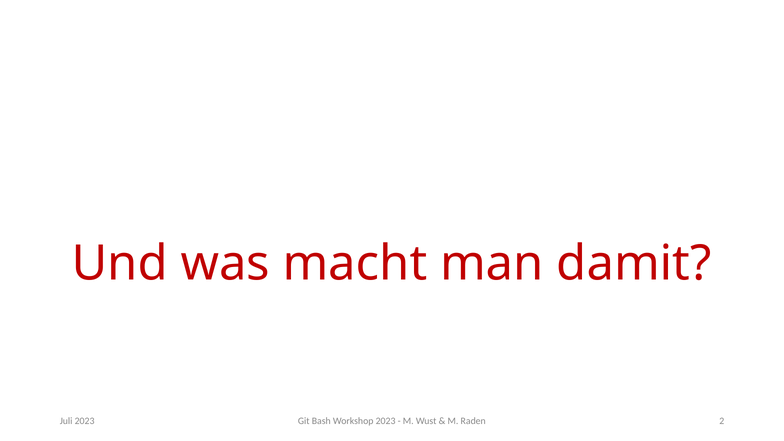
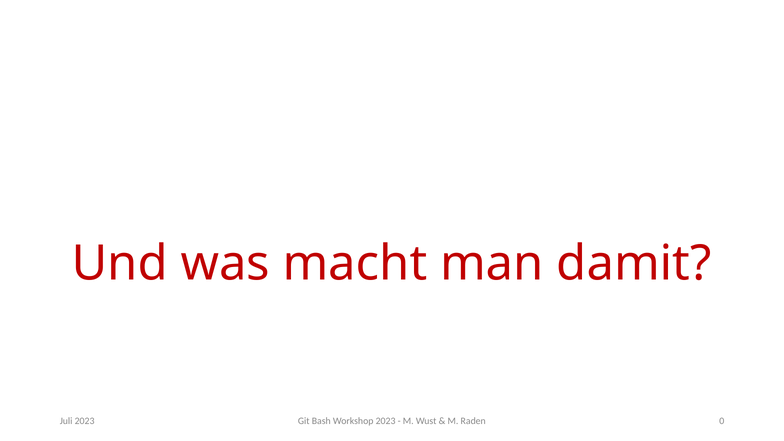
2: 2 -> 0 (722, 421)
